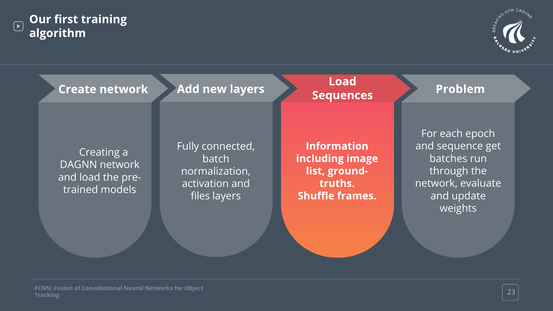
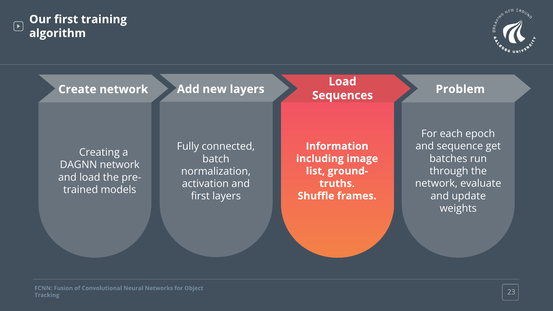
files: files -> first (200, 196)
